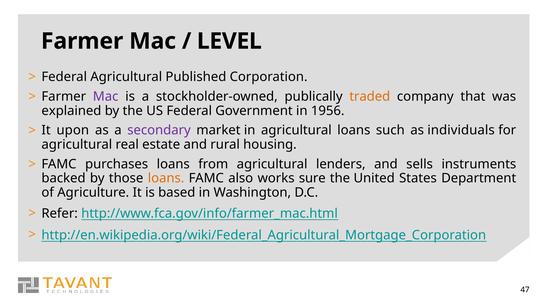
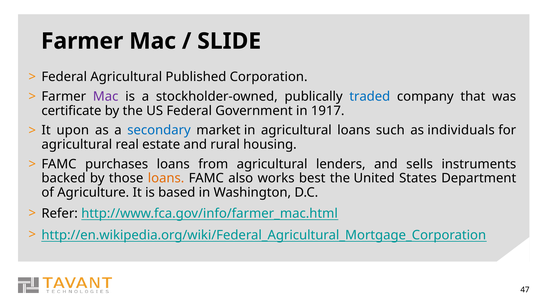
LEVEL: LEVEL -> SLIDE (229, 41)
traded colour: orange -> blue (370, 96)
explained: explained -> certificate (71, 111)
1956: 1956 -> 1917 (328, 111)
secondary colour: purple -> blue (159, 130)
sure: sure -> best (312, 178)
